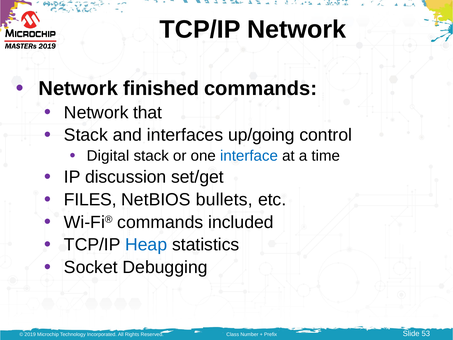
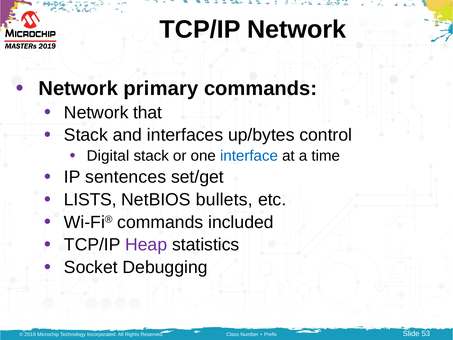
finished: finished -> primary (161, 89)
up/going: up/going -> up/bytes (261, 135)
discussion: discussion -> sentences (126, 177)
FILES: FILES -> LISTS (90, 199)
Heap colour: blue -> purple (146, 245)
